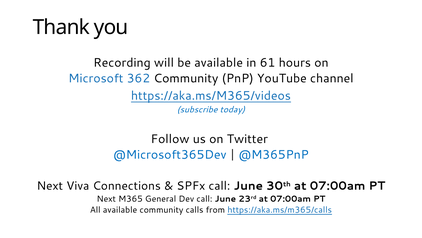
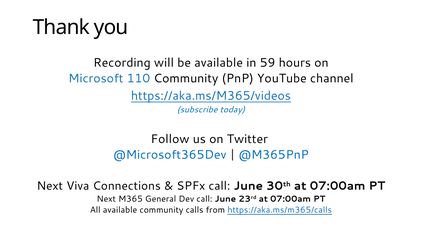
61: 61 -> 59 (268, 62)
362: 362 -> 110 (138, 78)
